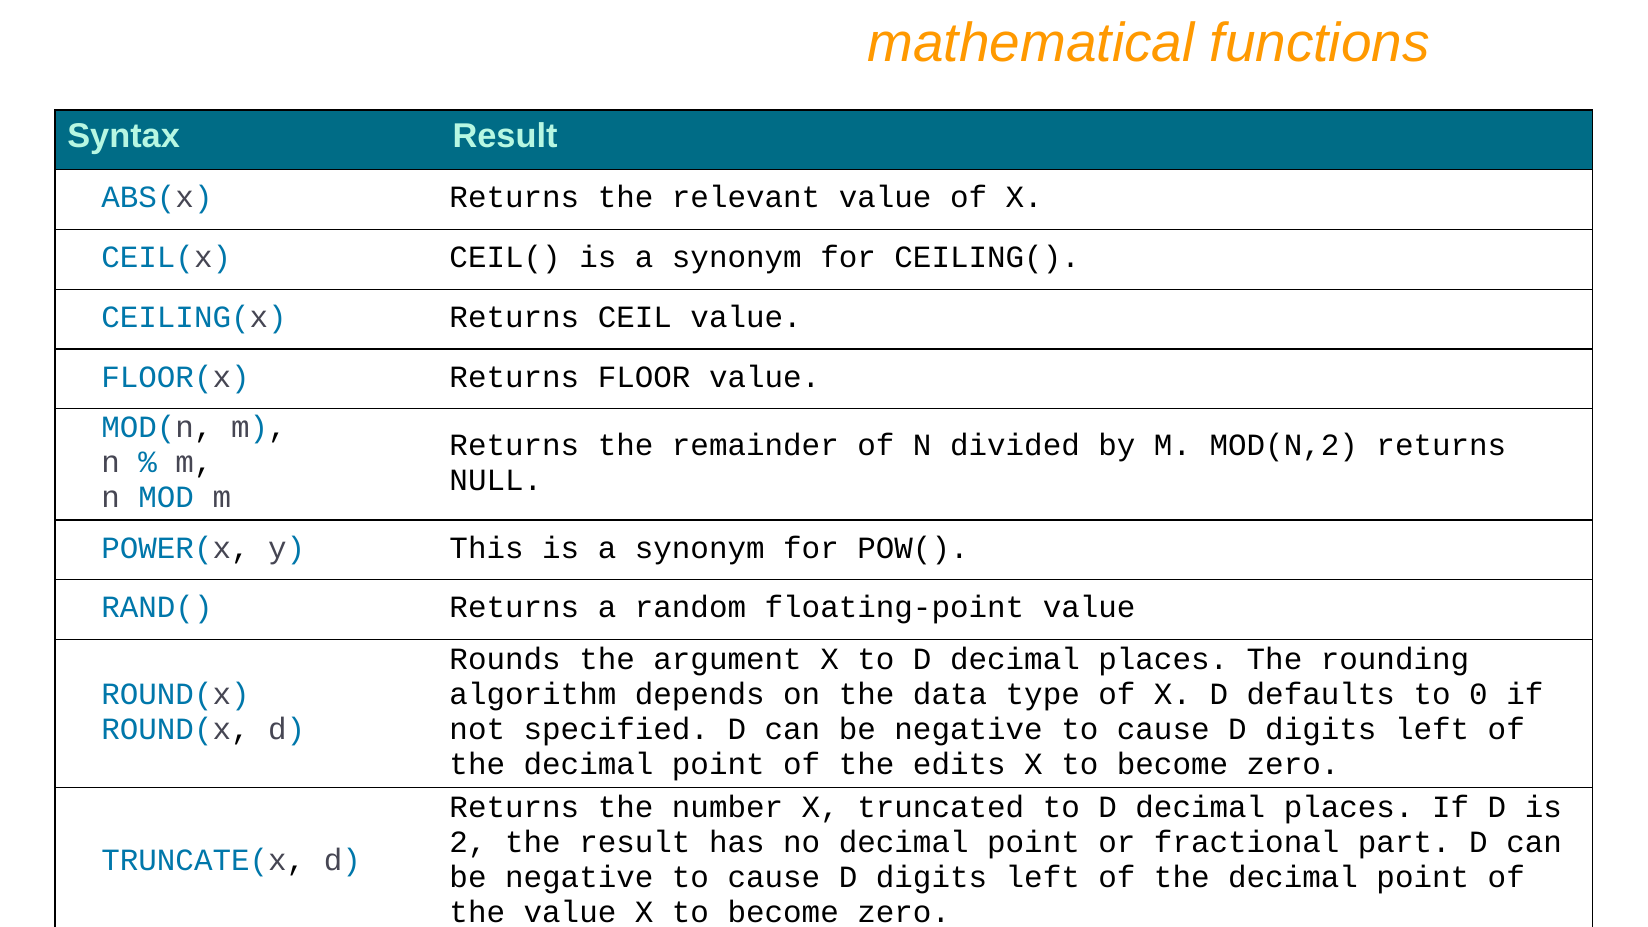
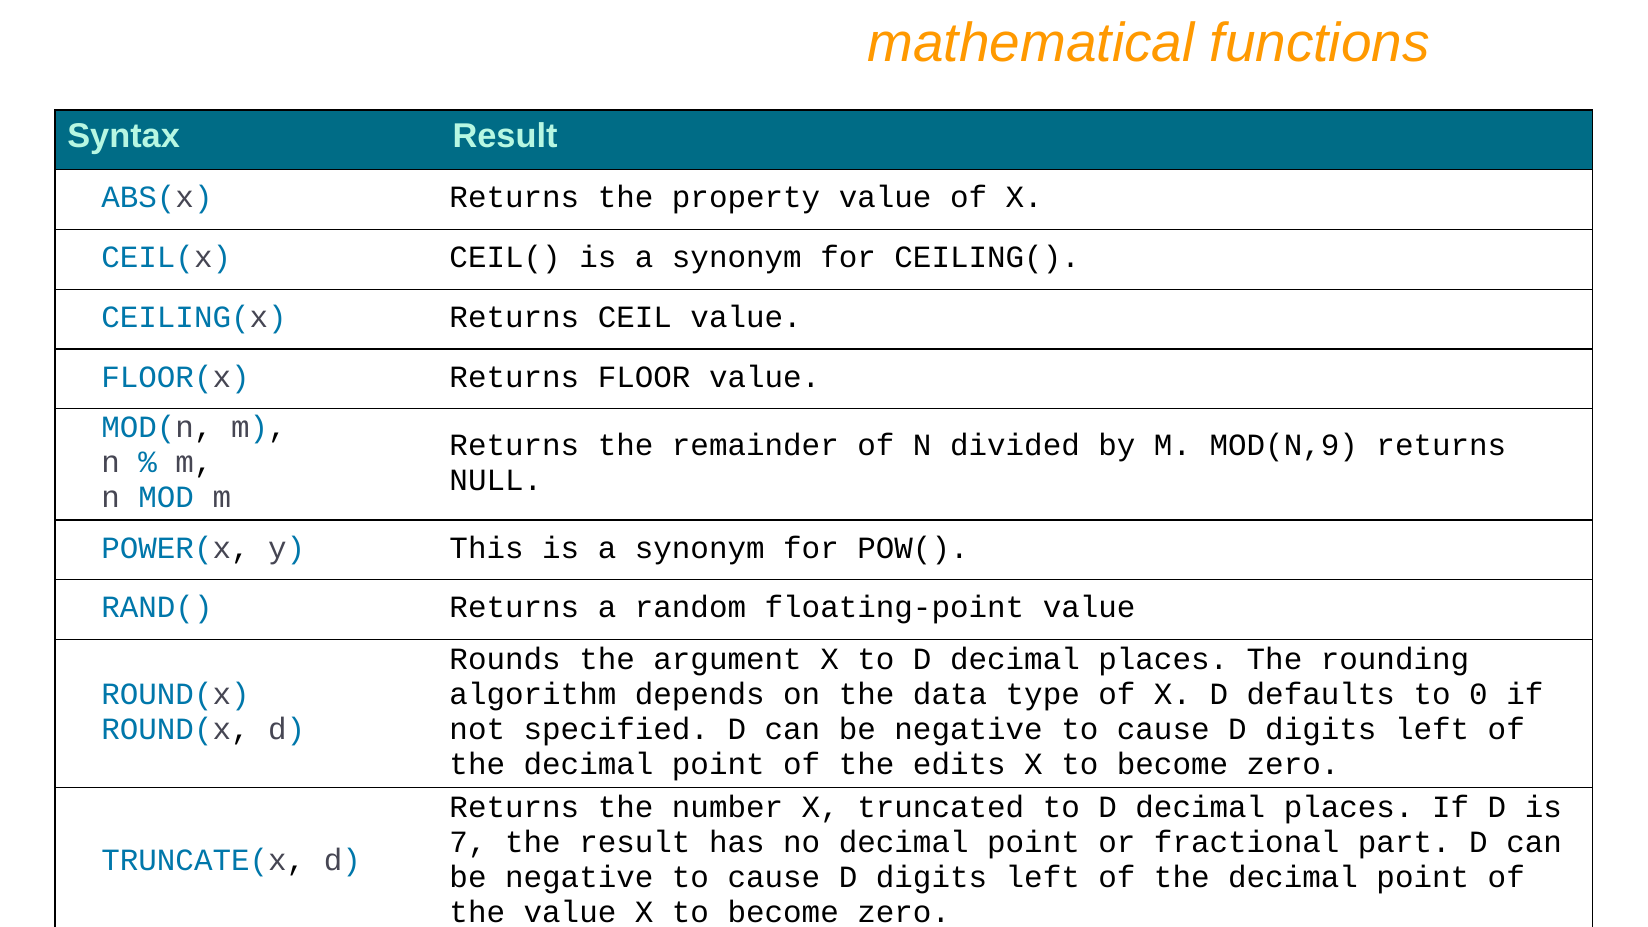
relevant: relevant -> property (746, 198)
MOD(N,2: MOD(N,2 -> MOD(N,9 (1284, 445)
2: 2 -> 7 (468, 843)
